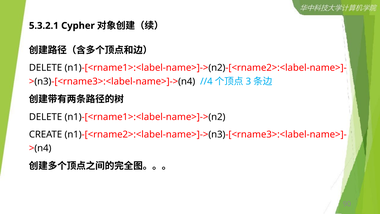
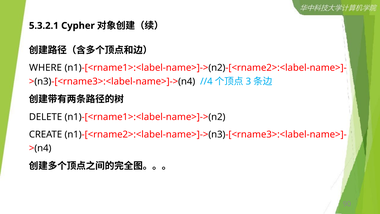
DELETE: DELETE -> WHERE (46, 68)
